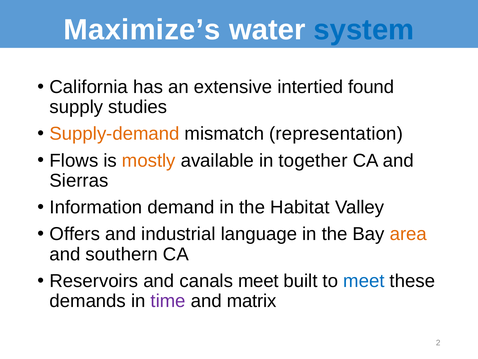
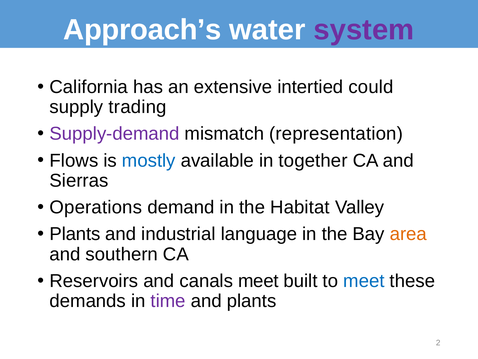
Maximize’s: Maximize’s -> Approach’s (142, 30)
system colour: blue -> purple (364, 30)
found: found -> could (371, 87)
studies: studies -> trading (138, 107)
Supply-demand colour: orange -> purple (115, 134)
mostly colour: orange -> blue (149, 160)
Information: Information -> Operations (96, 207)
Offers: Offers -> Plants (75, 234)
and matrix: matrix -> plants (252, 301)
